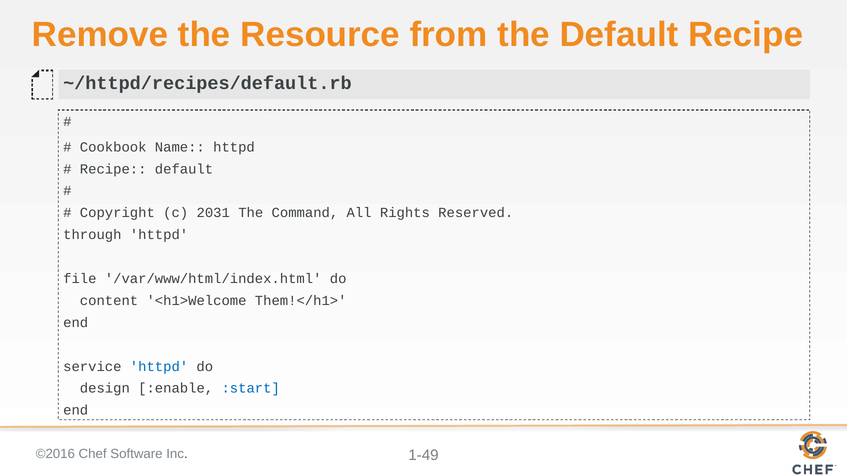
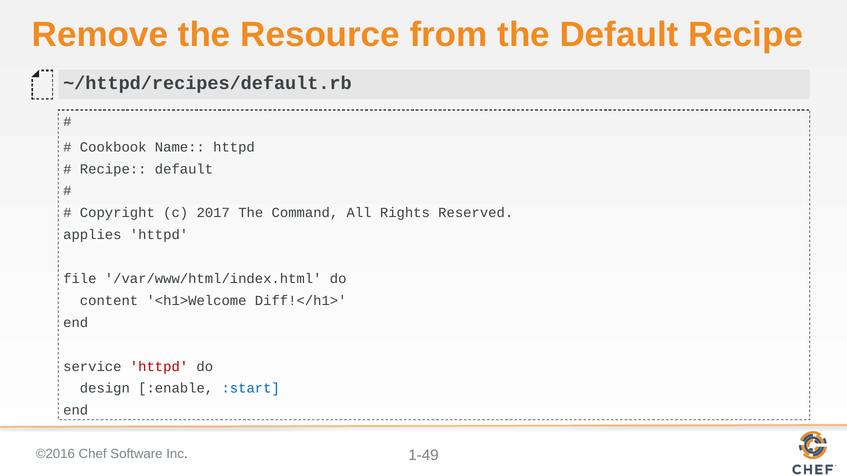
2031: 2031 -> 2017 (213, 213)
through: through -> applies (92, 235)
Them!</h1>: Them!</h1> -> Diff!</h1> (301, 301)
httpd colour: blue -> red (159, 367)
